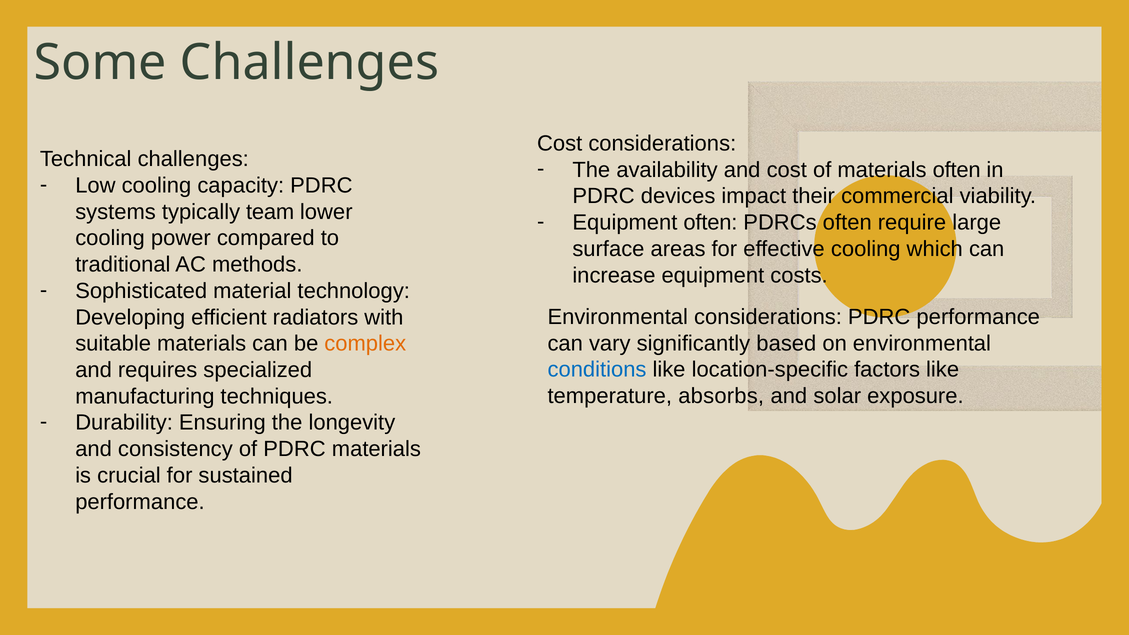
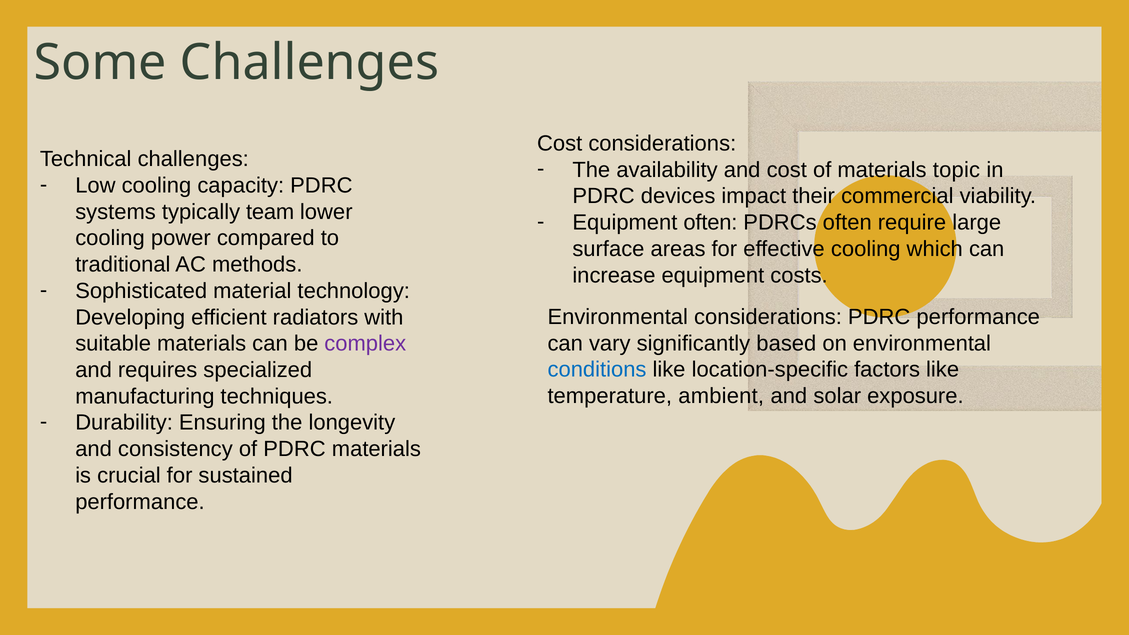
materials often: often -> topic (956, 170)
complex colour: orange -> purple (365, 344)
absorbs: absorbs -> ambient (721, 396)
